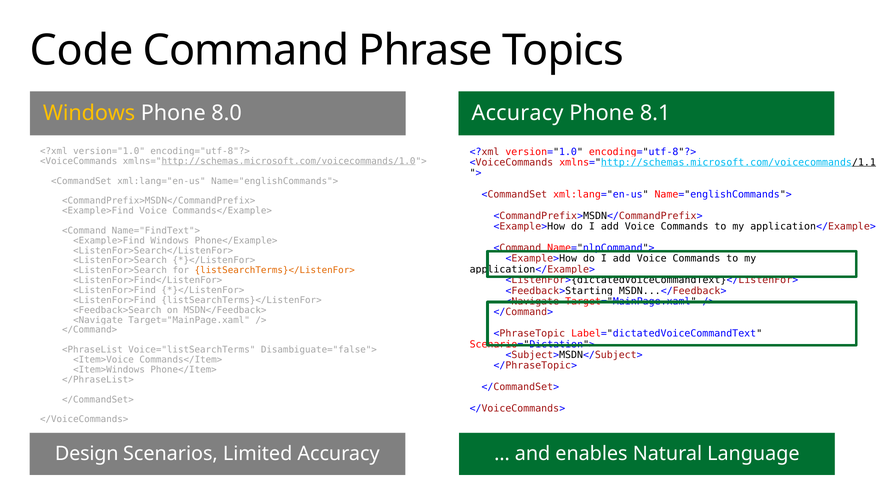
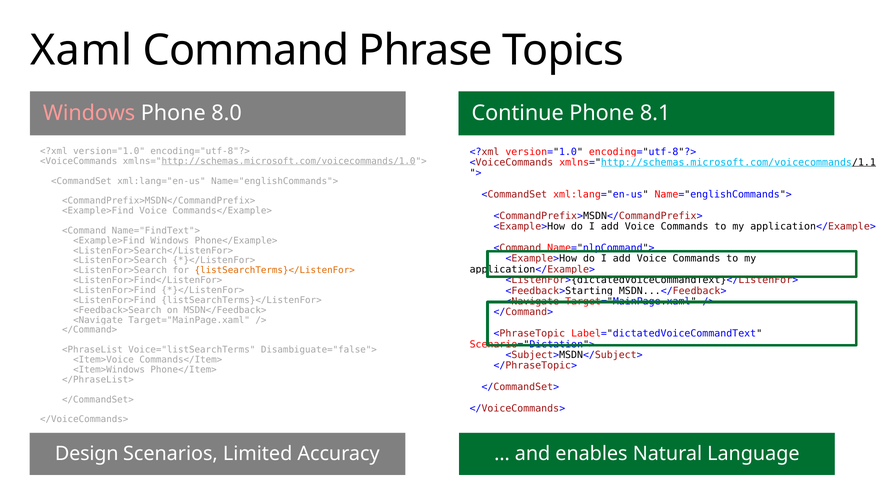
Code: Code -> Xaml (81, 50)
Windows colour: yellow -> pink (89, 113)
8.0 Accuracy: Accuracy -> Continue (518, 113)
